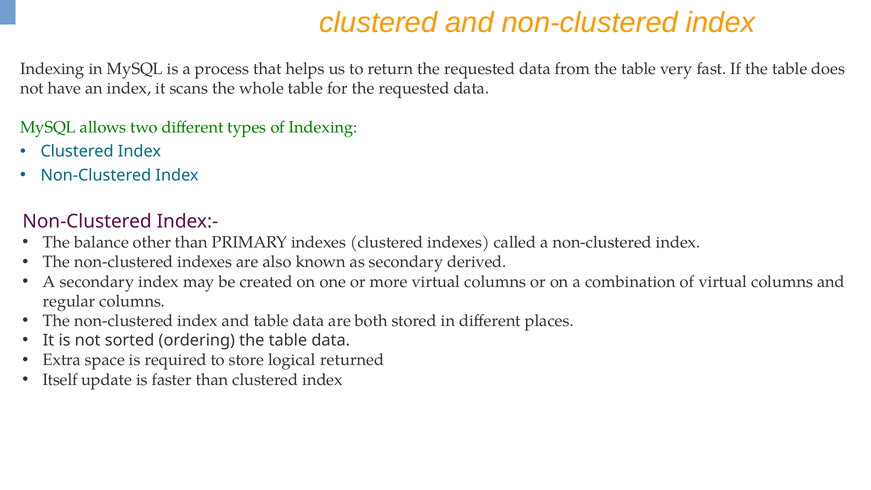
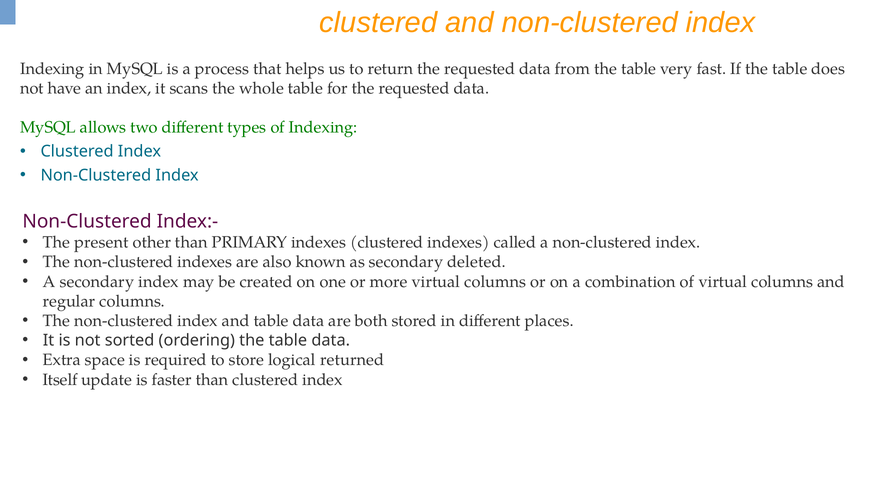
balance: balance -> present (101, 242)
derived: derived -> deleted (477, 262)
